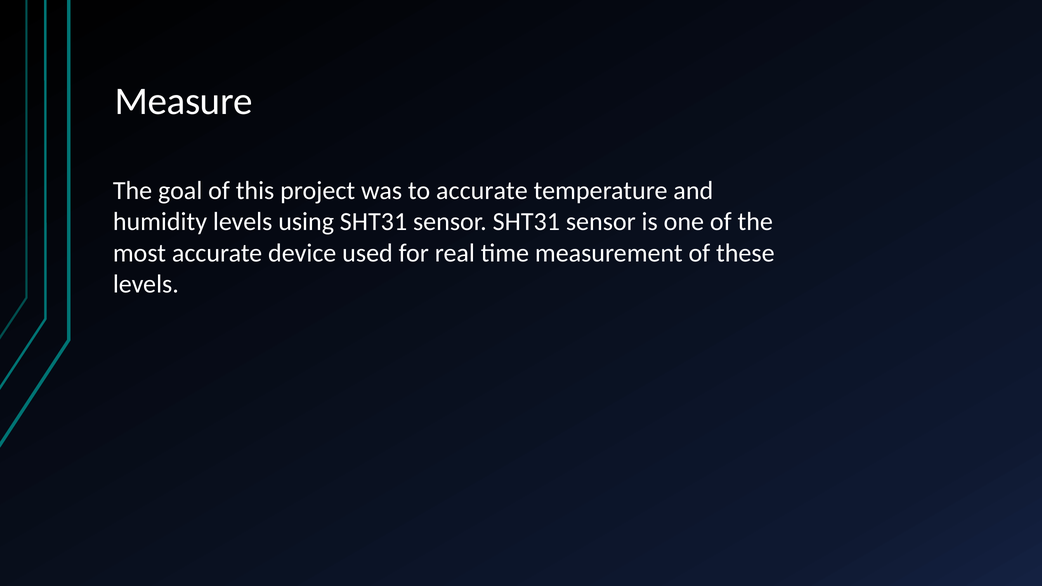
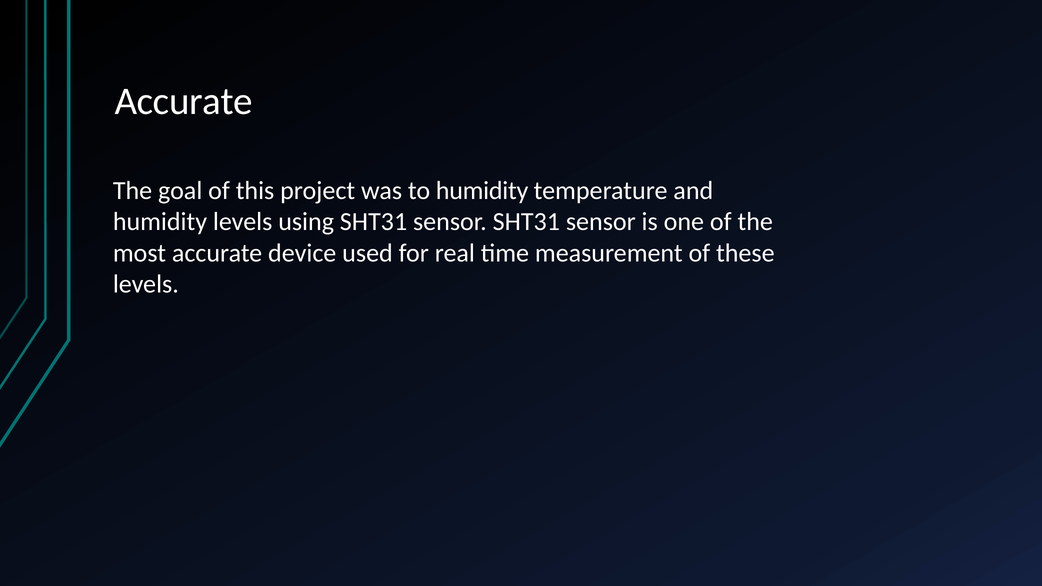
Measure: Measure -> Accurate (184, 102)
to accurate: accurate -> humidity (482, 191)
